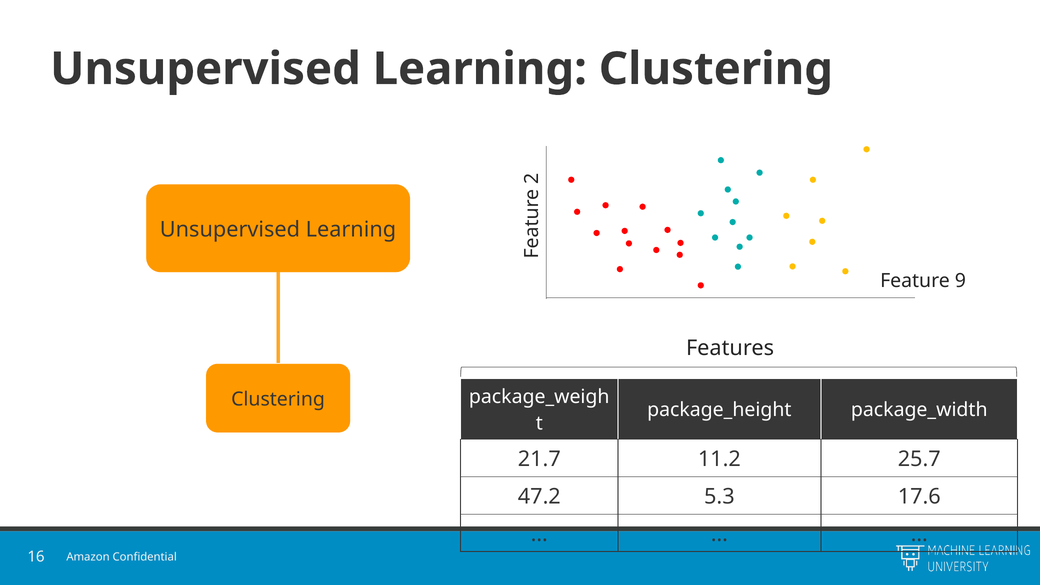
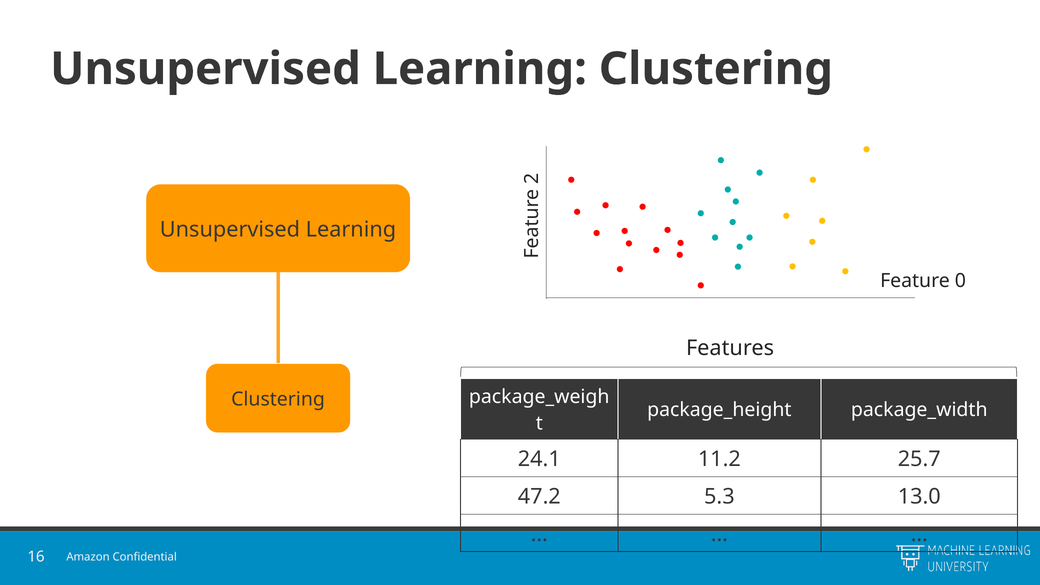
9: 9 -> 0 (960, 281)
21.7: 21.7 -> 24.1 (539, 459)
17.6: 17.6 -> 13.0 (919, 497)
